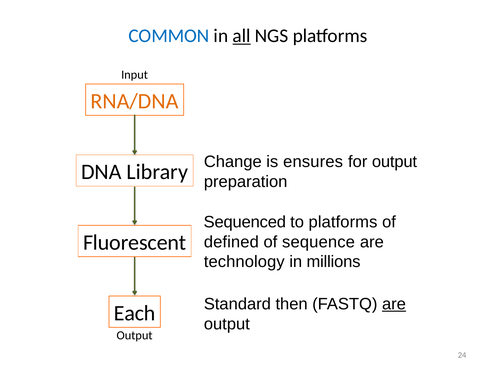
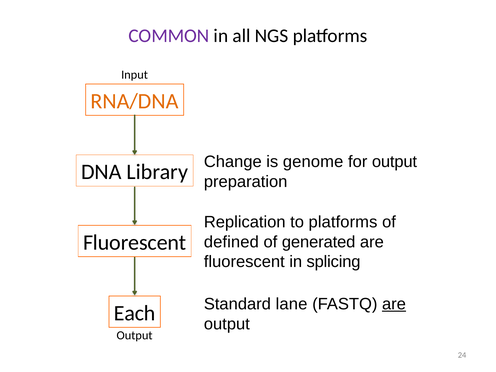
COMMON colour: blue -> purple (169, 36)
all underline: present -> none (242, 36)
ensures: ensures -> genome (313, 162)
Sequenced: Sequenced -> Replication (245, 222)
sequence: sequence -> generated (319, 242)
technology: technology -> fluorescent (244, 262)
millions: millions -> splicing (333, 262)
then: then -> lane (292, 304)
